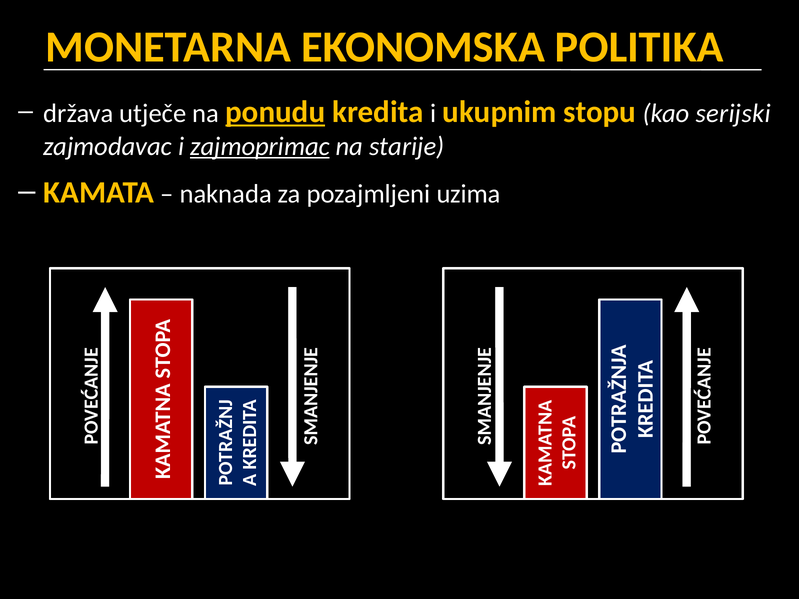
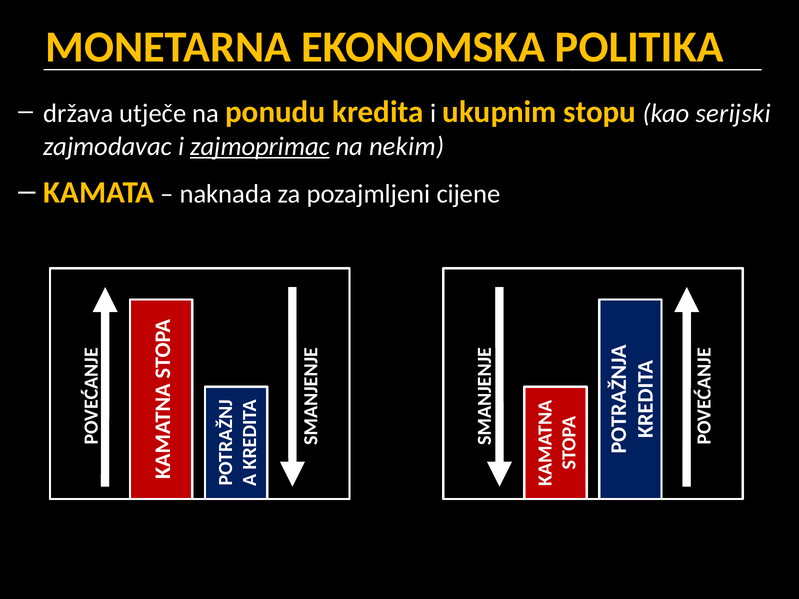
ponudu underline: present -> none (275, 112)
starije: starije -> nekim (407, 146)
uzima: uzima -> cijene (468, 194)
